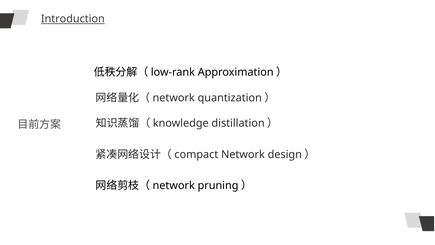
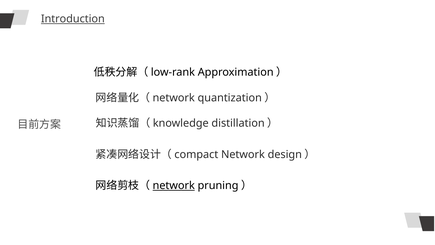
network underline: none -> present (174, 185)
